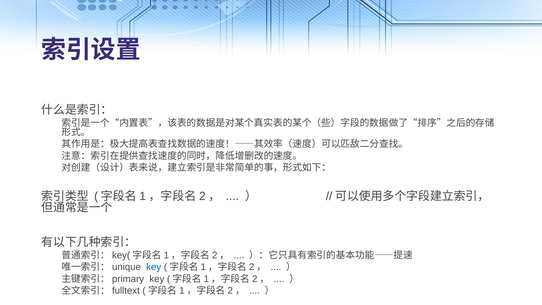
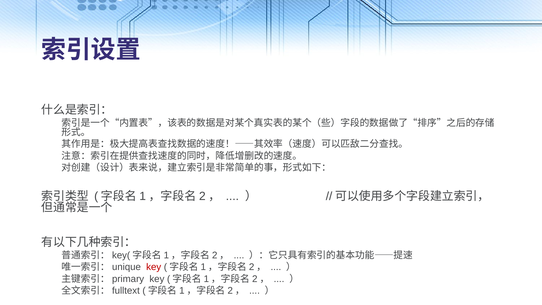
key colour: blue -> red (154, 267)
